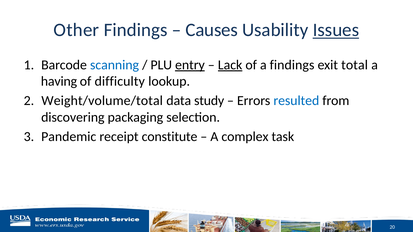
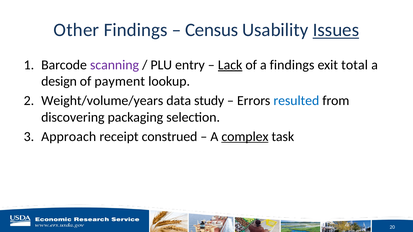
Causes: Causes -> Census (212, 30)
scanning colour: blue -> purple (115, 65)
entry underline: present -> none (190, 65)
having: having -> design (59, 82)
difficulty: difficulty -> payment (120, 82)
Weight/volume/total: Weight/volume/total -> Weight/volume/years (102, 101)
Pandemic: Pandemic -> Approach (69, 137)
constitute: constitute -> construed (170, 137)
complex underline: none -> present (245, 137)
